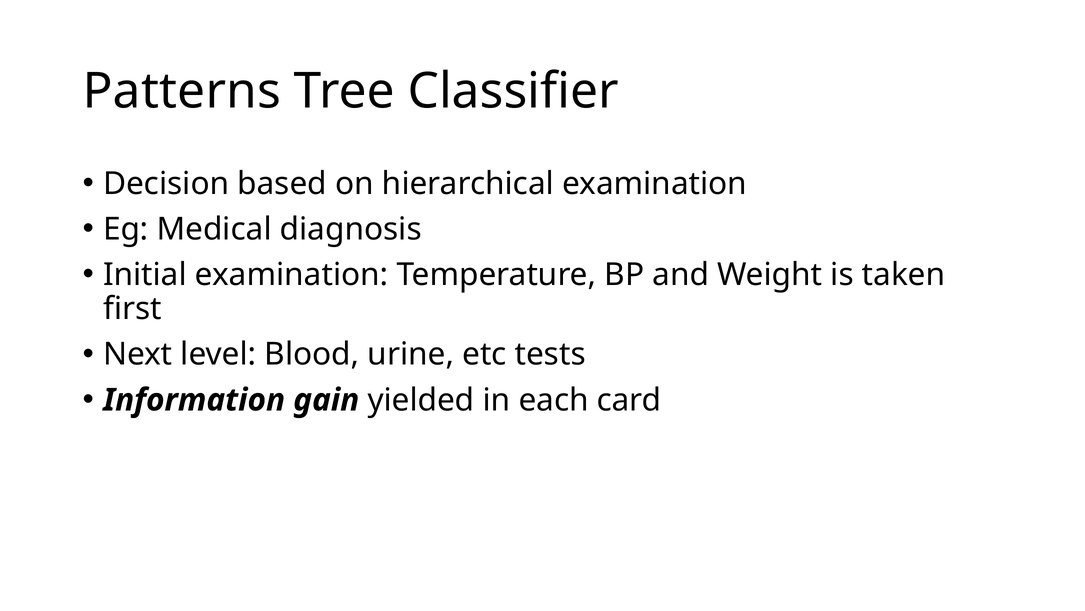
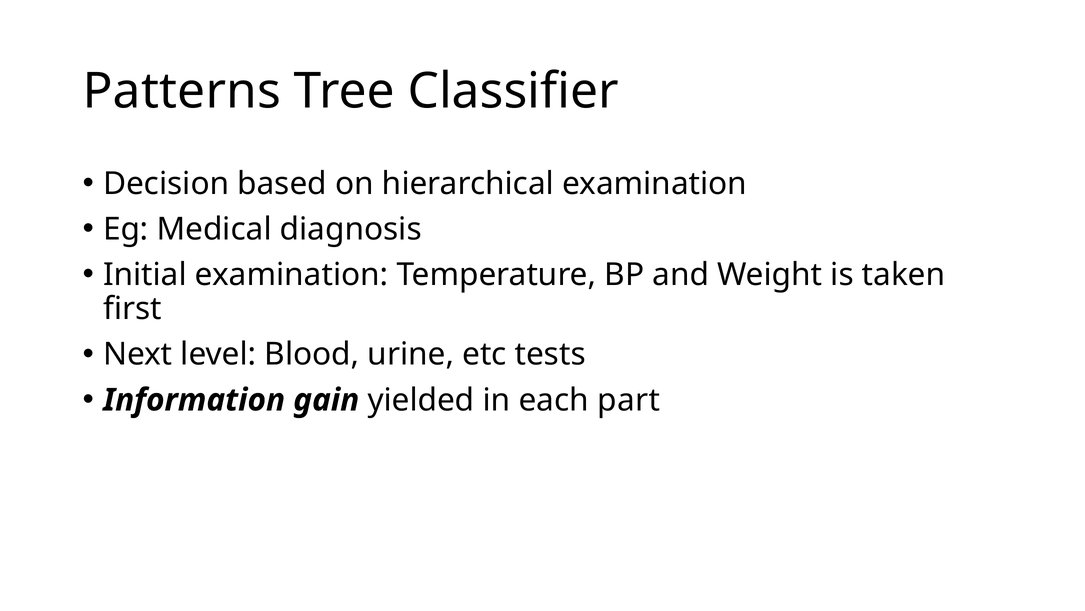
card: card -> part (629, 400)
